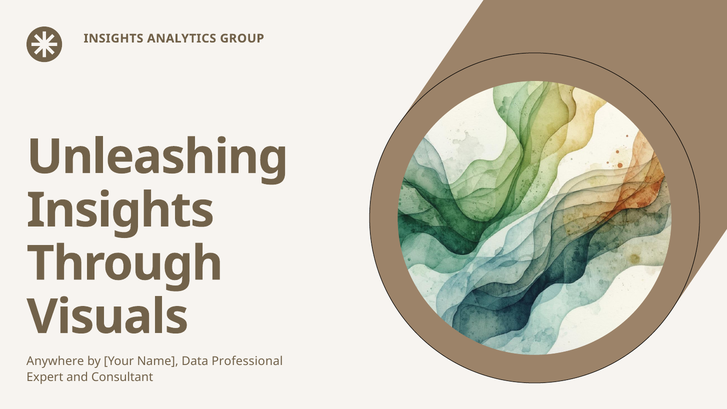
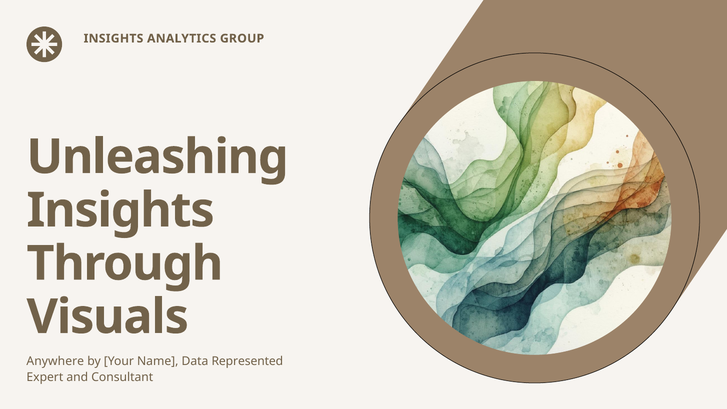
Professional: Professional -> Represented (247, 361)
